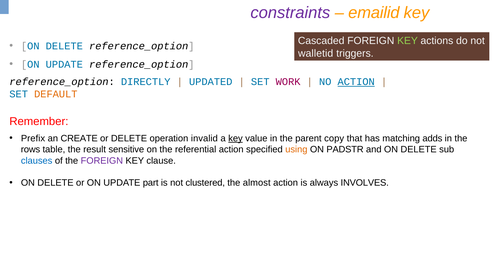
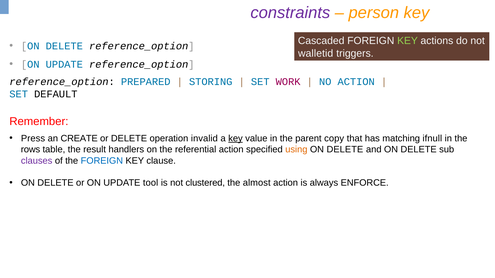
emailid: emailid -> person (374, 13)
DIRECTLY: DIRECTLY -> PREPARED (146, 82)
UPDATED: UPDATED -> STORING (211, 82)
ACTION underline: present -> none (356, 82)
DEFAULT colour: orange -> black (56, 94)
Prefix: Prefix -> Press (33, 139)
adds: adds -> ifnull (432, 139)
sensitive: sensitive -> handlers (126, 150)
PADSTR: PADSTR -> DELETE (345, 150)
clauses colour: blue -> purple (37, 161)
FOREIGN colour: purple -> blue (102, 161)
part: part -> tool (151, 183)
INVOLVES: INVOLVES -> ENFORCE (365, 183)
